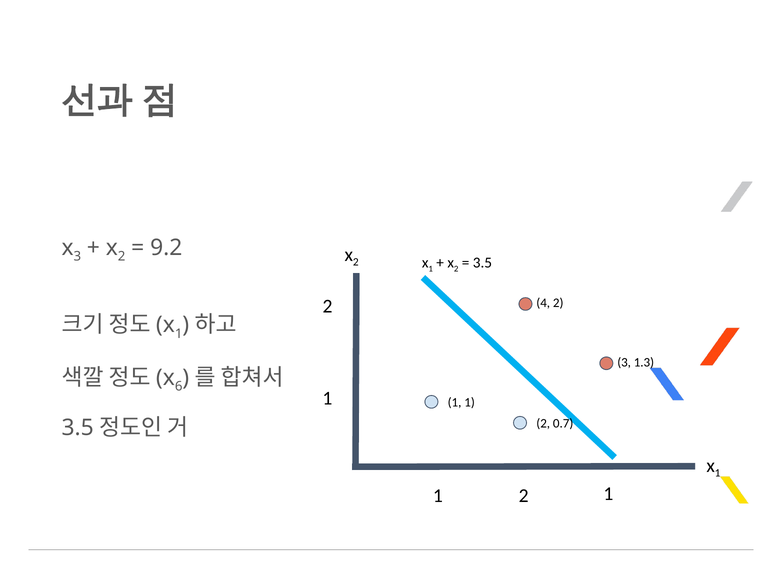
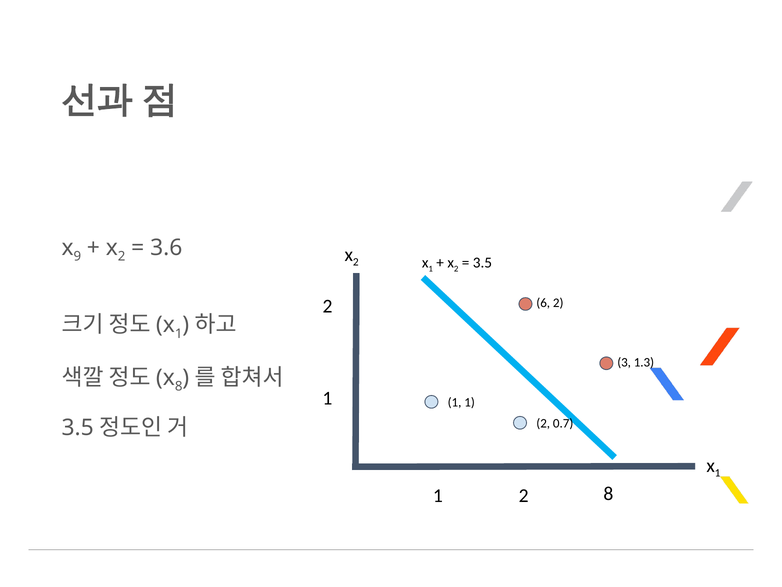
3: 3 -> 9 (77, 256)
9.2: 9.2 -> 3.6 (166, 247)
4: 4 -> 6 (543, 303)
6: 6 -> 8 (179, 386)
2 1: 1 -> 8 (608, 494)
